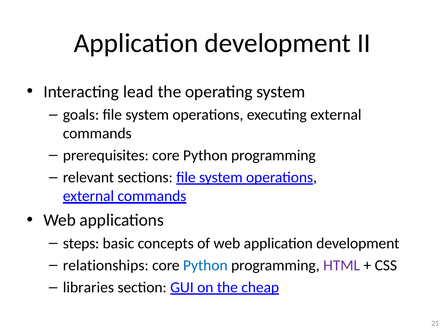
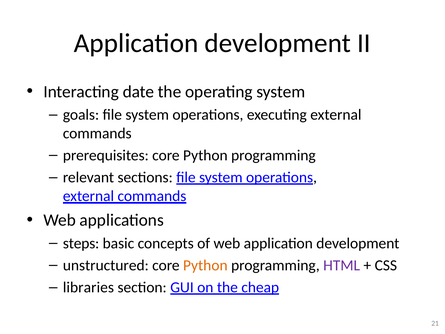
lead: lead -> date (138, 92)
relationships: relationships -> unstructured (106, 265)
Python colour: blue -> orange (205, 265)
